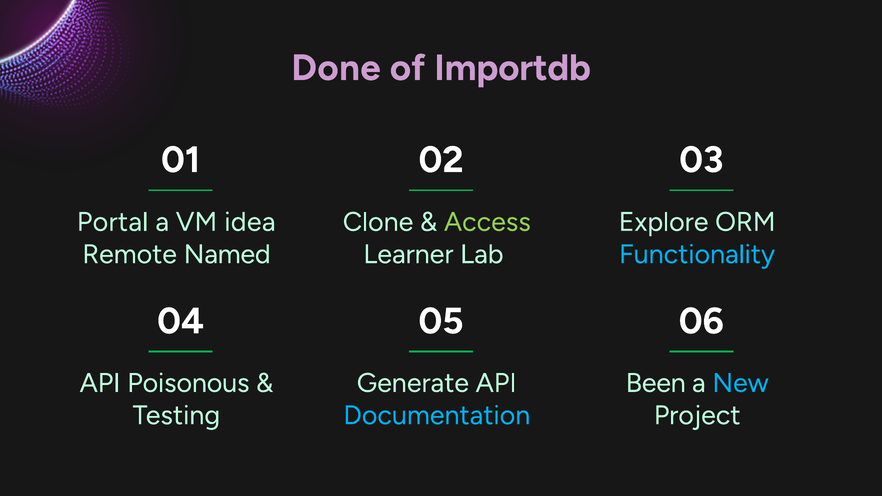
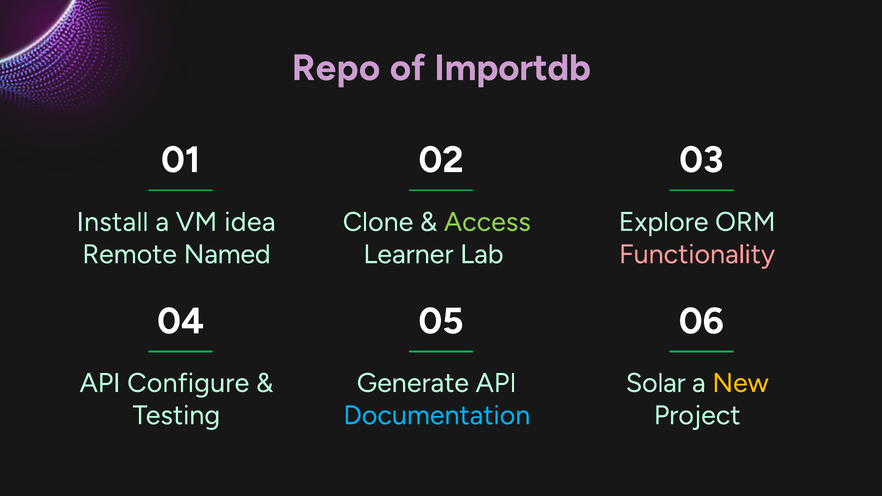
Done: Done -> Repo (336, 68)
Portal: Portal -> Install (113, 222)
Functionality colour: light blue -> pink (697, 254)
Poisonous: Poisonous -> Configure (188, 383)
Been: Been -> Solar (656, 383)
New colour: light blue -> yellow (741, 383)
